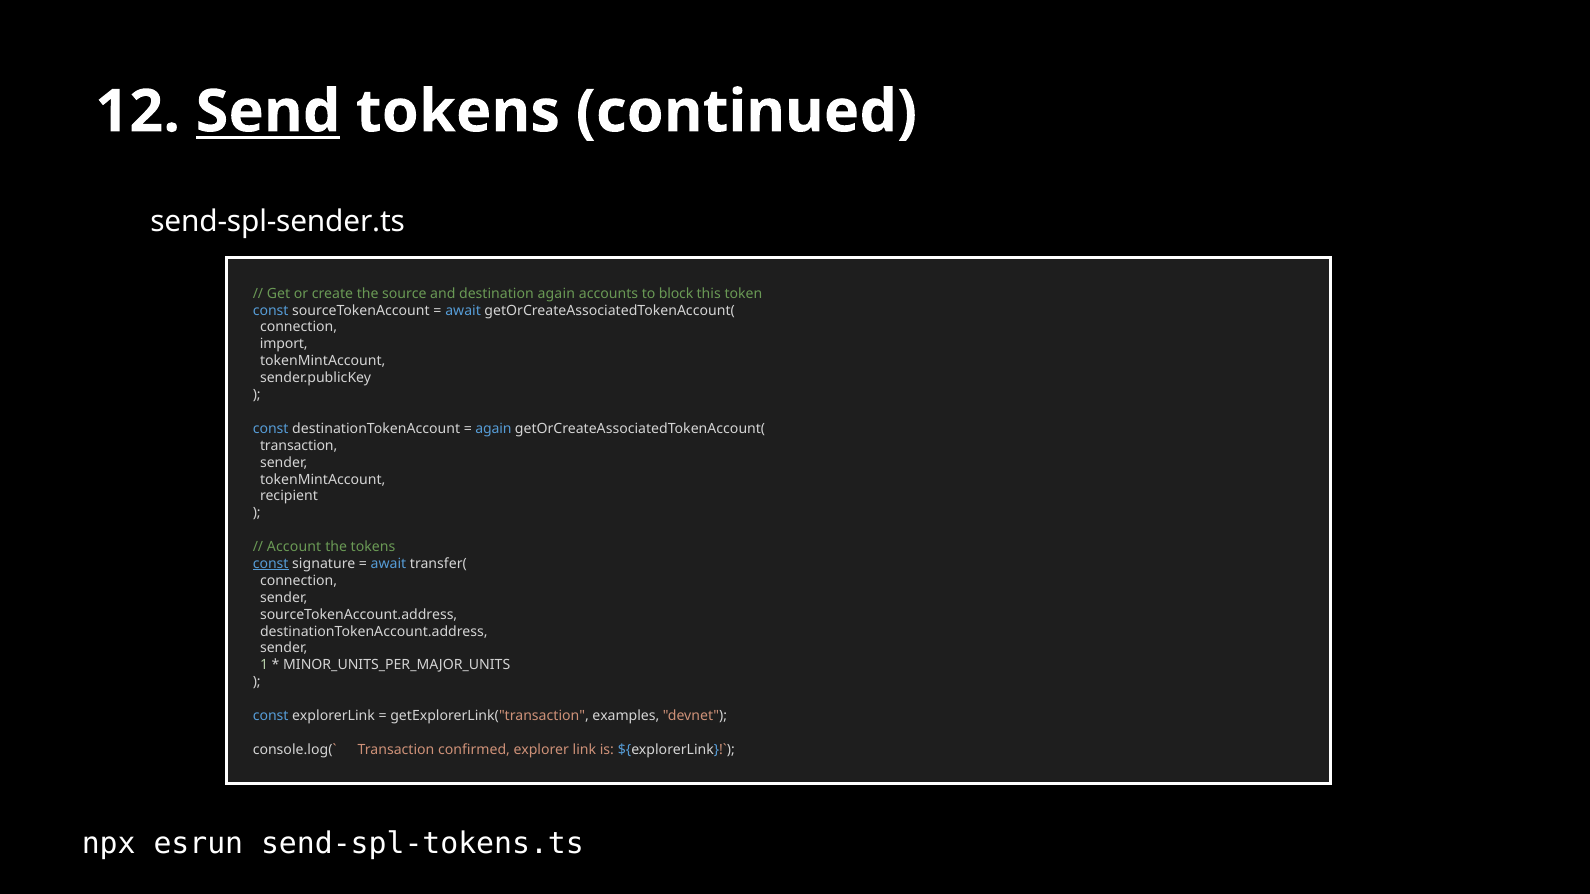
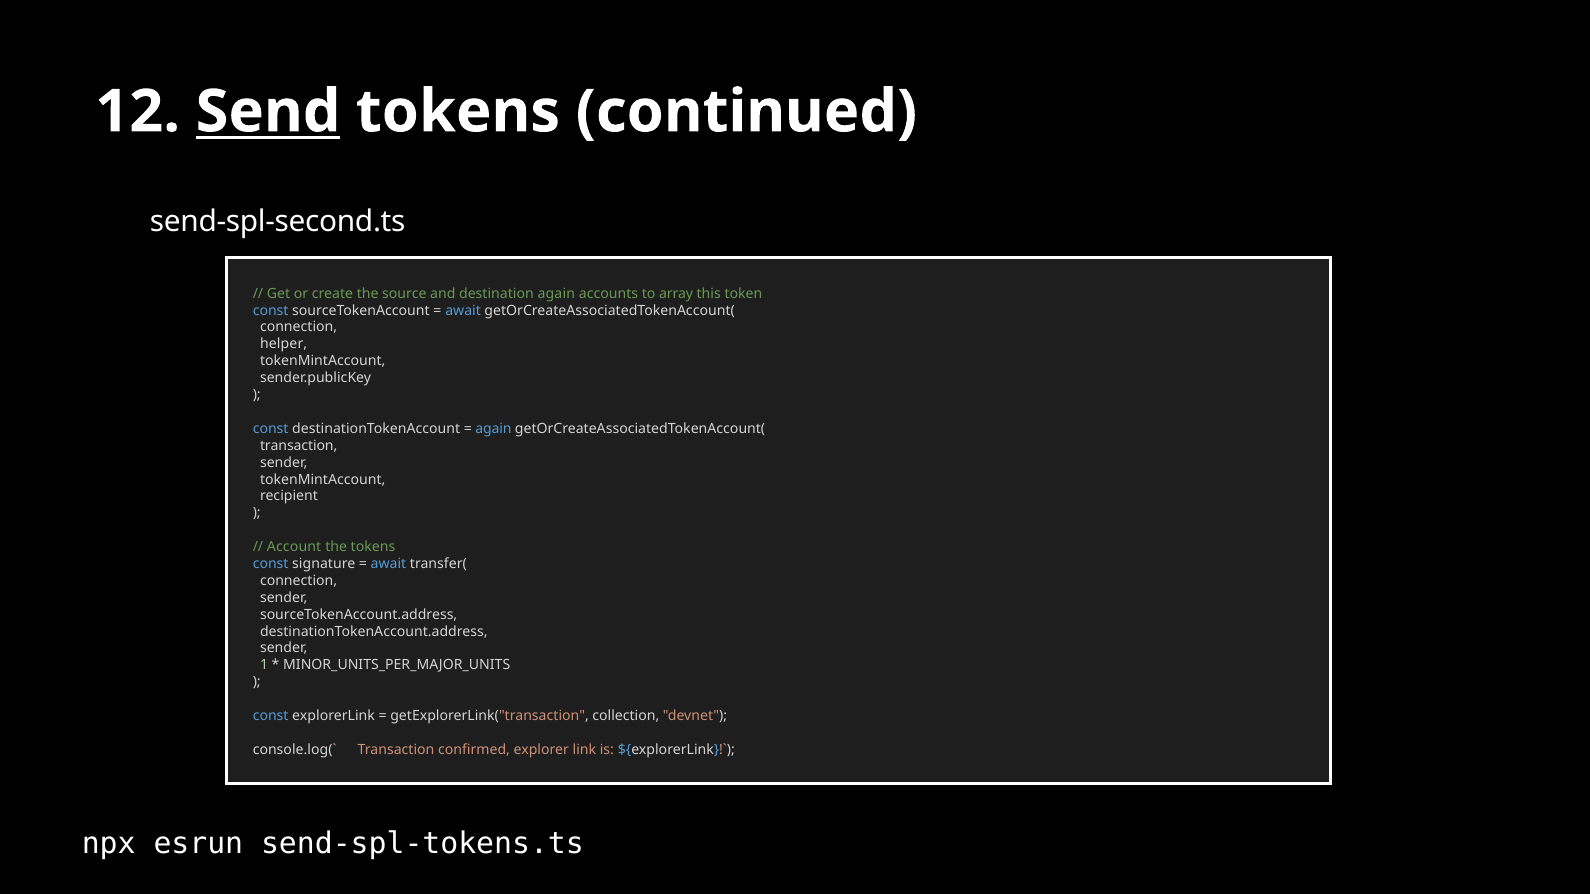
send-spl-sender.ts: send-spl-sender.ts -> send-spl-second.ts (278, 221)
block: block -> array (676, 294)
import: import -> helper (284, 344)
const underline: present -> none (271, 564)
examples: examples -> collection (626, 716)
